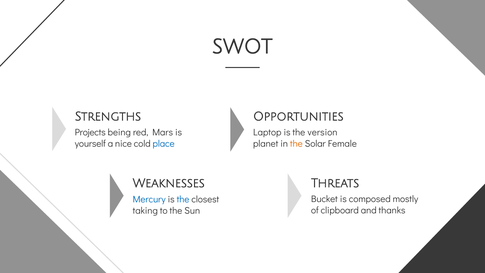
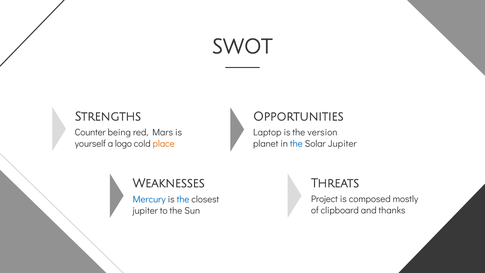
Projects: Projects -> Counter (90, 132)
the colour: orange -> blue (296, 144)
Solar Female: Female -> Jupiter (342, 144)
nice: nice -> logo (123, 144)
place colour: blue -> orange (164, 144)
Bucket: Bucket -> Project (324, 199)
taking: taking -> jupiter (145, 210)
